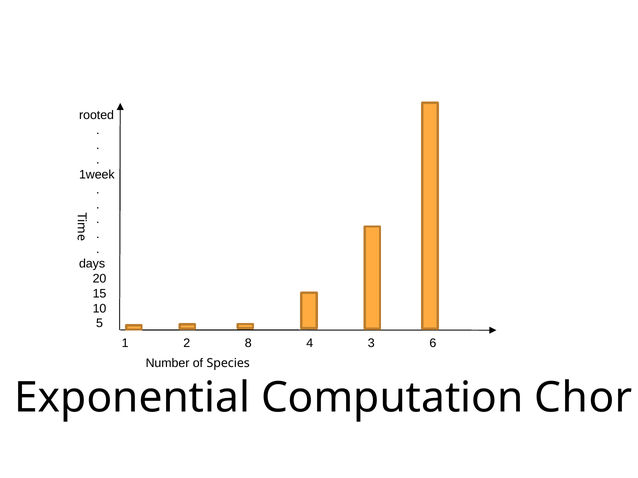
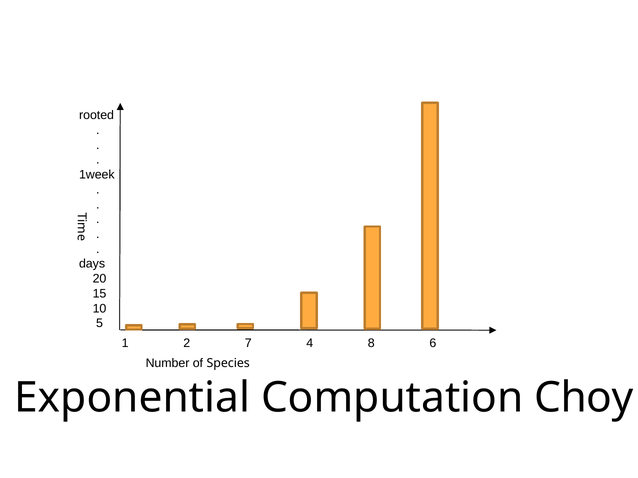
8: 8 -> 7 (248, 344)
3: 3 -> 8 (371, 344)
Chor: Chor -> Choy (584, 398)
